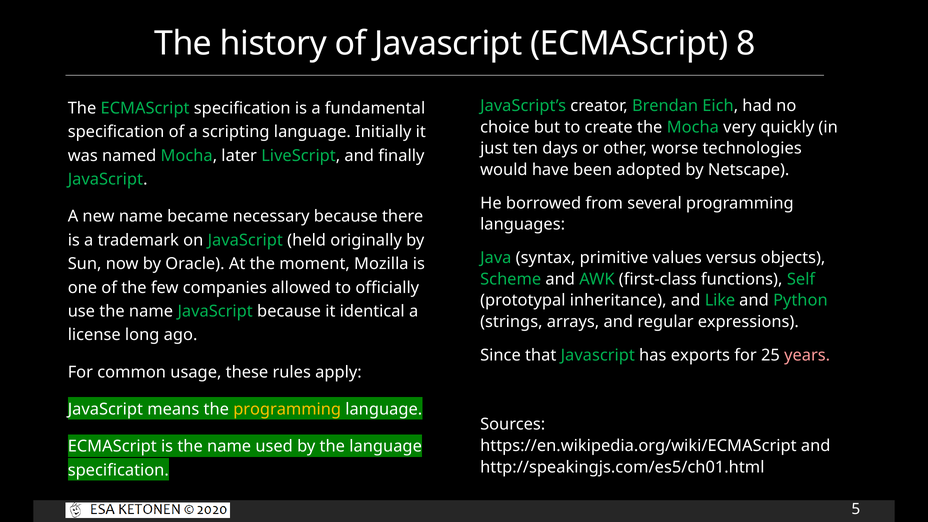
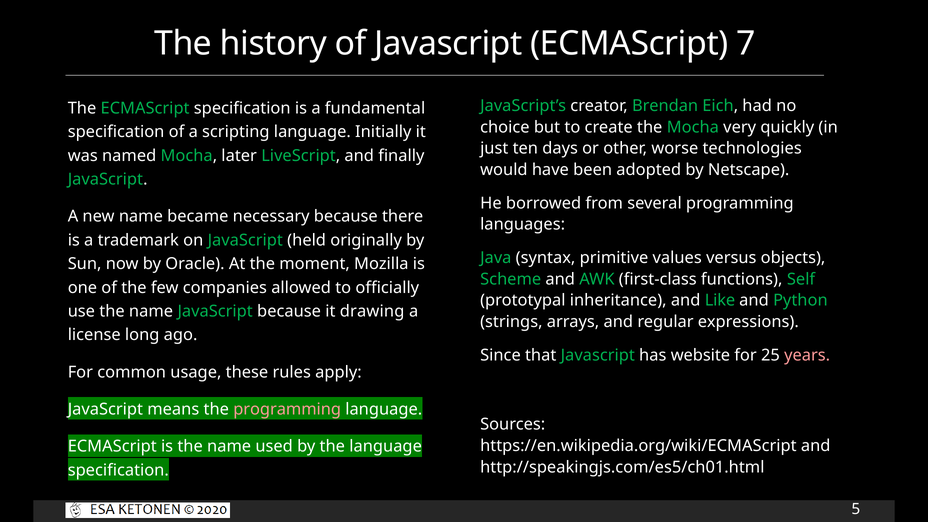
8: 8 -> 7 (746, 43)
identical: identical -> drawing (372, 311)
exports: exports -> website (700, 355)
programming colour: yellow -> pink (287, 409)
